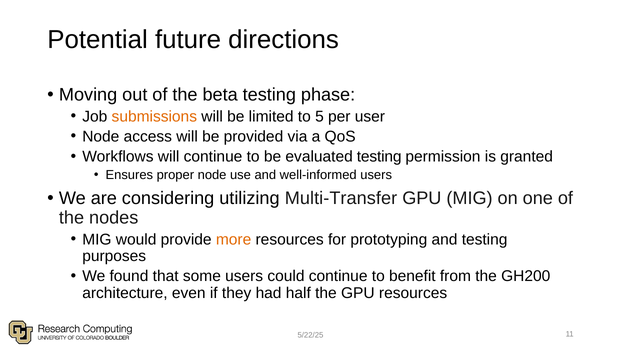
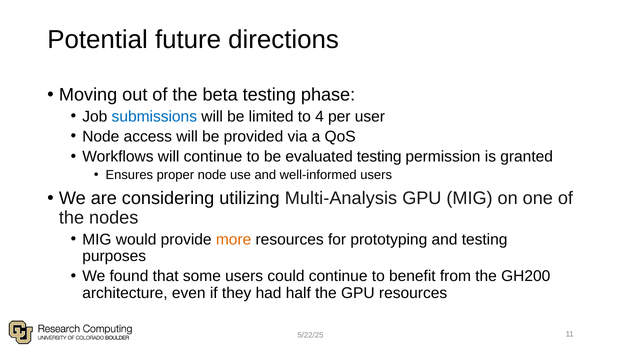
submissions colour: orange -> blue (154, 116)
5: 5 -> 4 (319, 116)
Multi-Transfer: Multi-Transfer -> Multi-Analysis (341, 198)
